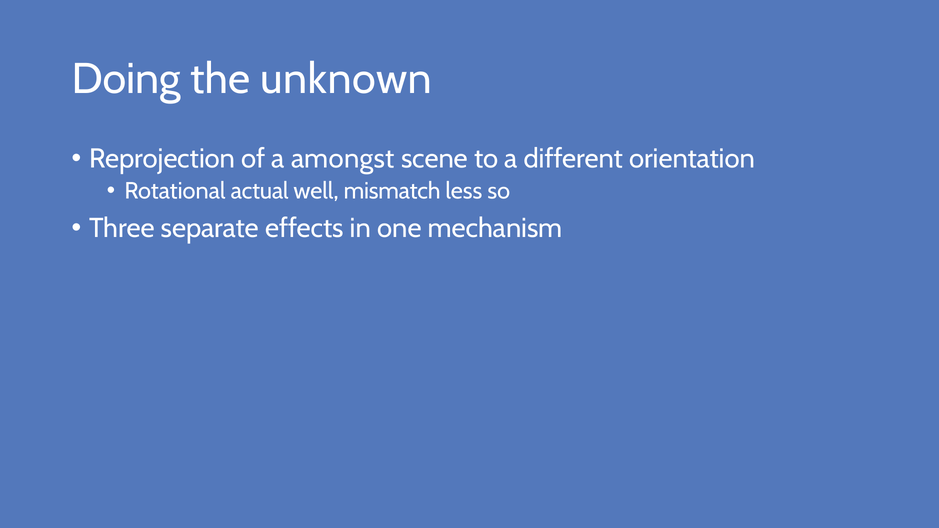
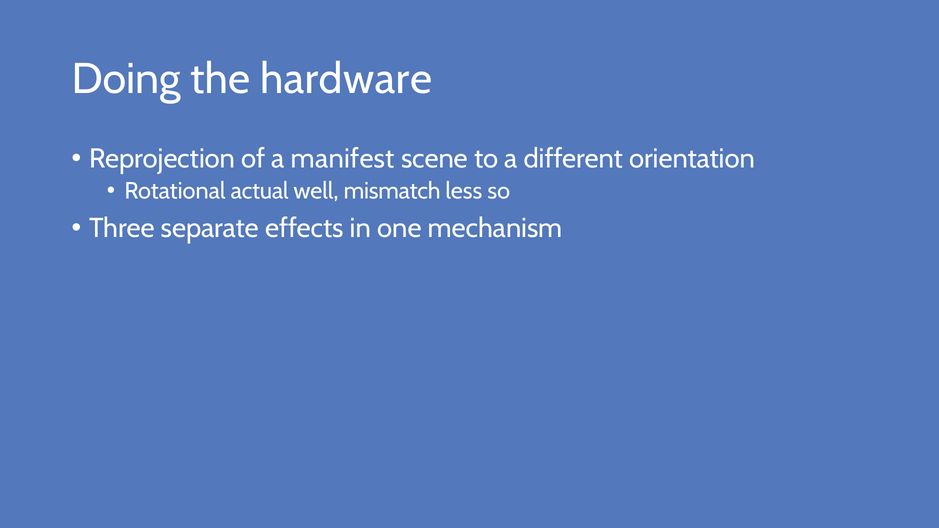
unknown: unknown -> hardware (346, 79)
amongst: amongst -> manifest (343, 159)
